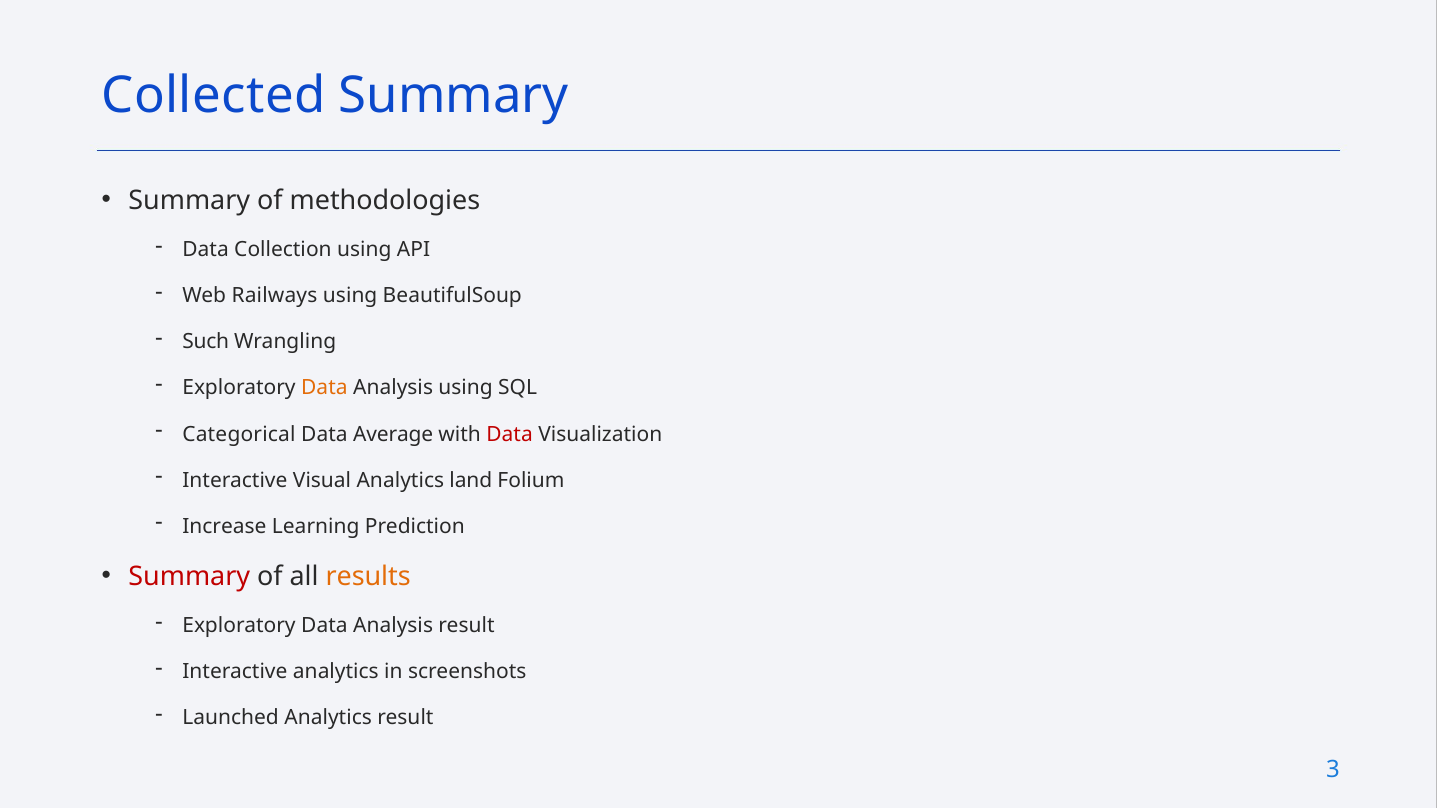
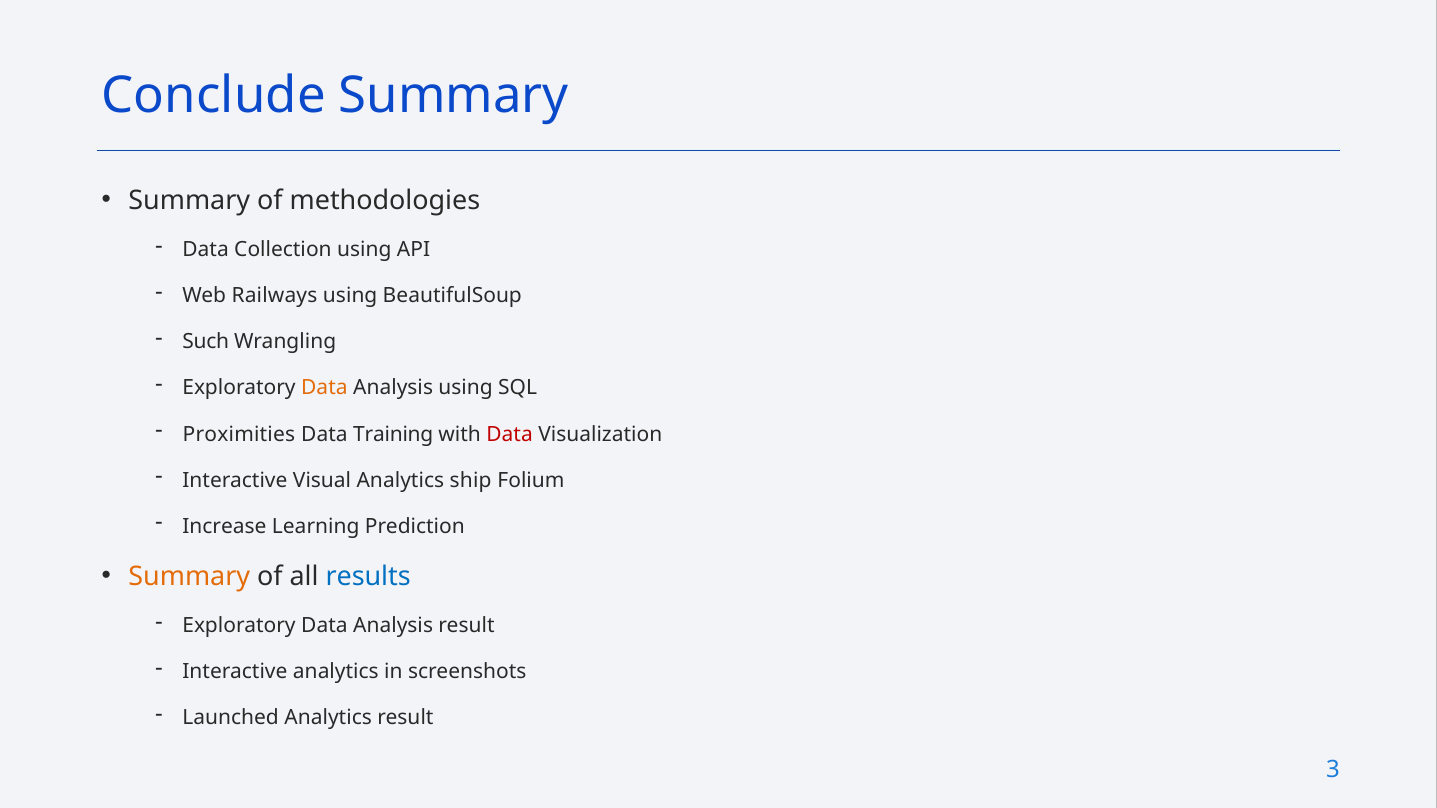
Collected: Collected -> Conclude (214, 96)
Categorical: Categorical -> Proximities (239, 434)
Average: Average -> Training (393, 434)
land: land -> ship (471, 480)
Summary colour: red -> orange (189, 577)
results colour: orange -> blue (368, 577)
